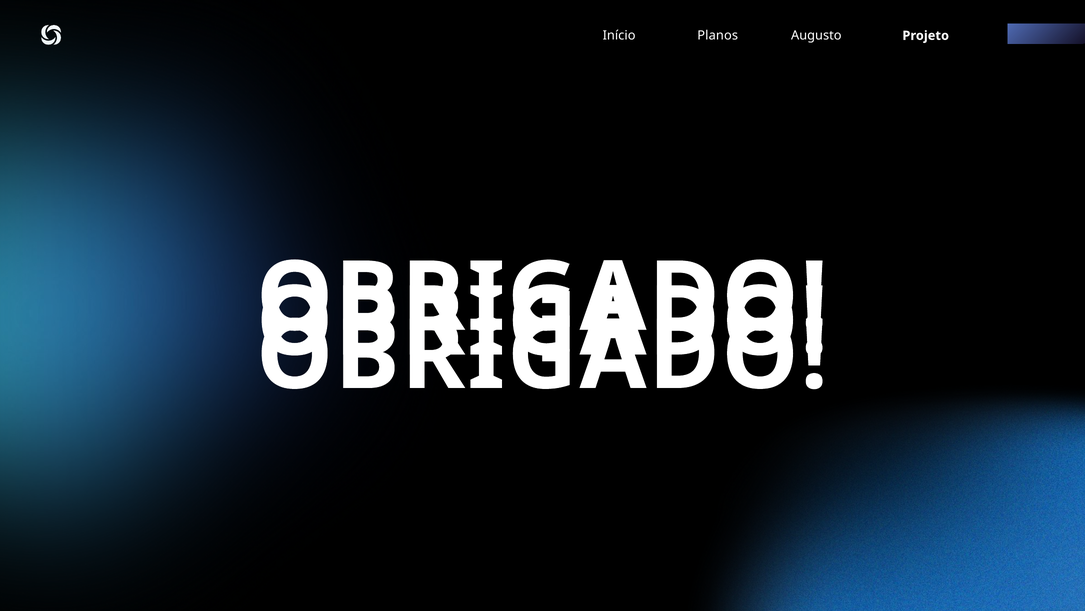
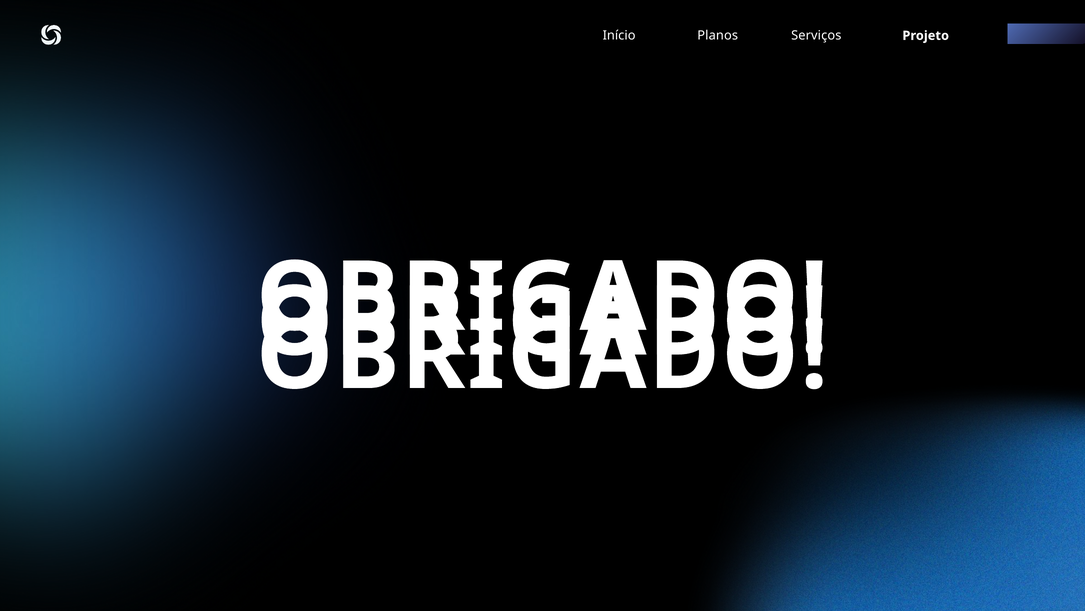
Augusto: Augusto -> Serviços (816, 36)
